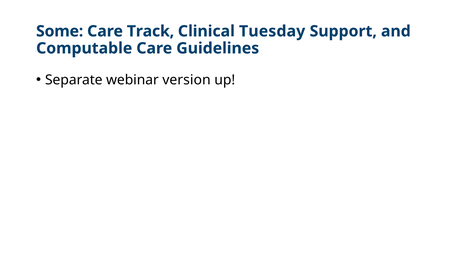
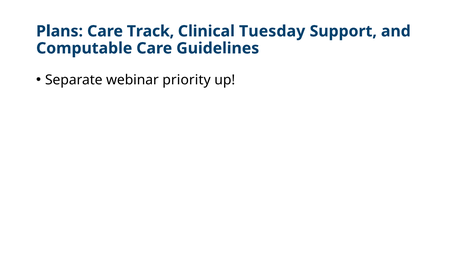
Some: Some -> Plans (60, 31)
version: version -> priority (187, 80)
